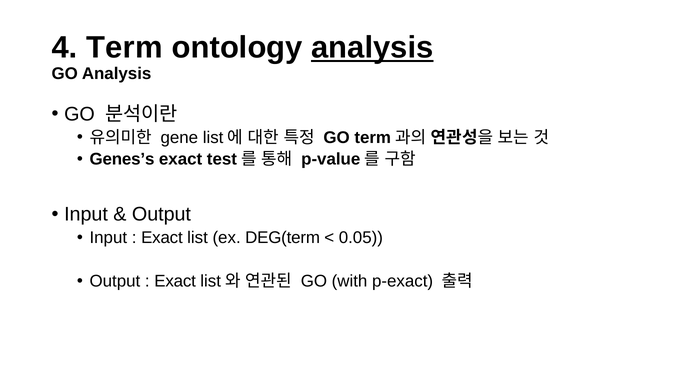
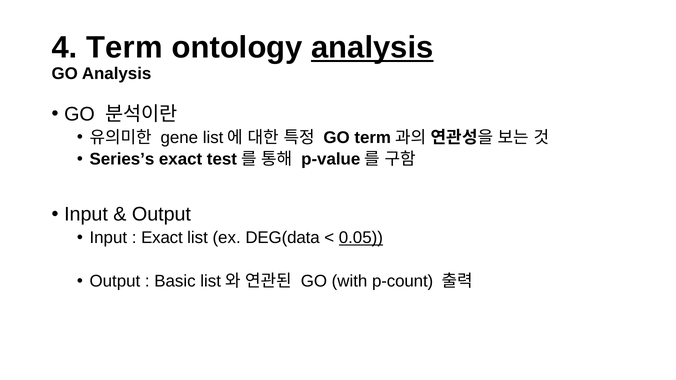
Genes’s: Genes’s -> Series’s (122, 159)
DEG(term: DEG(term -> DEG(data (283, 238)
0.05 underline: none -> present (361, 238)
Exact: Exact -> Basic (175, 281)
p-exact: p-exact -> p-count (403, 281)
